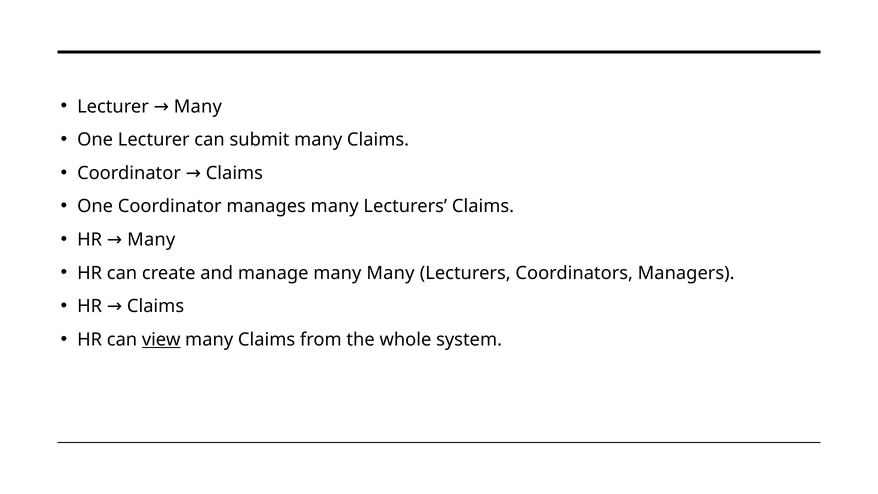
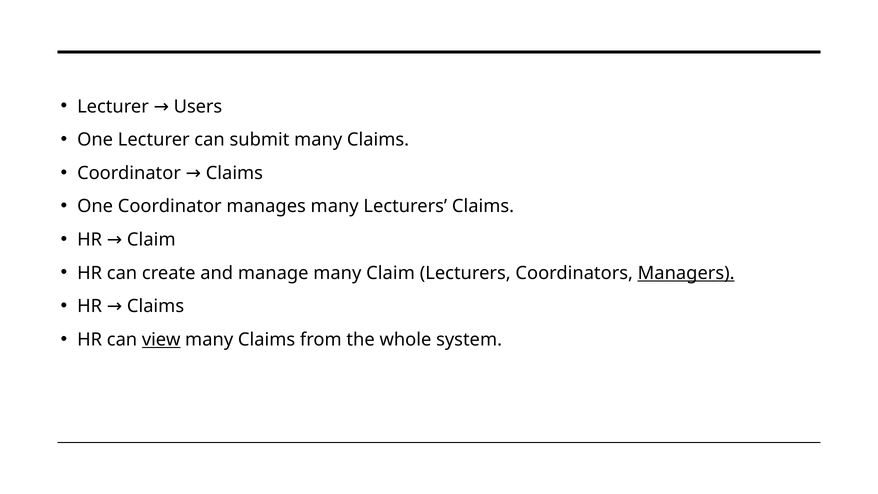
Lecturer Many: Many -> Users (198, 106)
HR Many: Many -> Claim (151, 240)
many Many: Many -> Claim (391, 273)
Managers underline: none -> present (686, 273)
